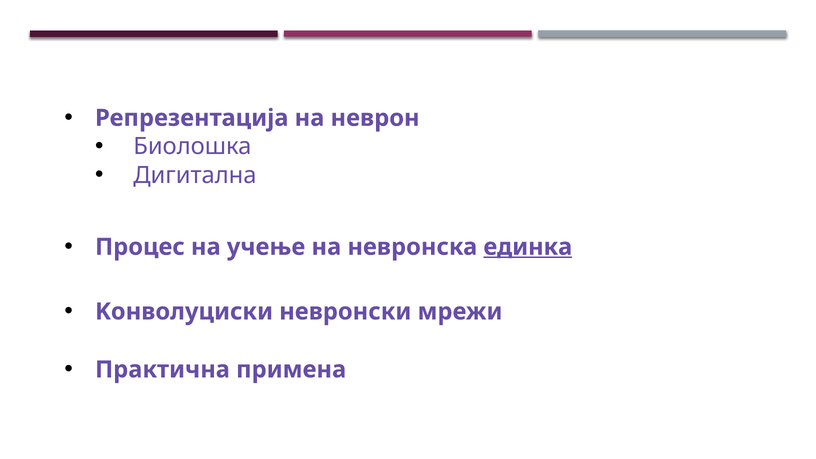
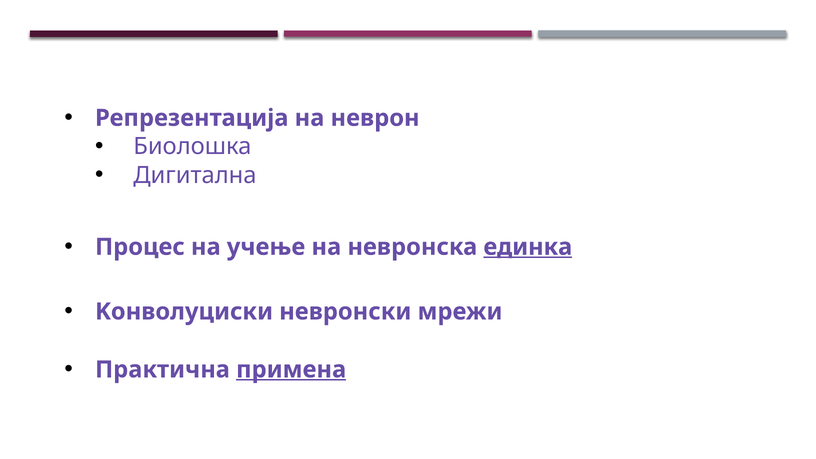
примена underline: none -> present (291, 370)
